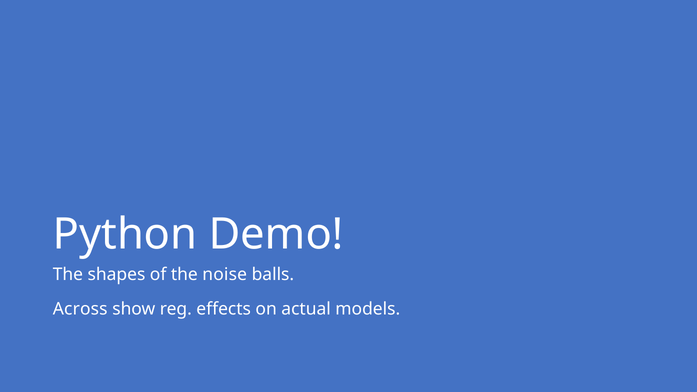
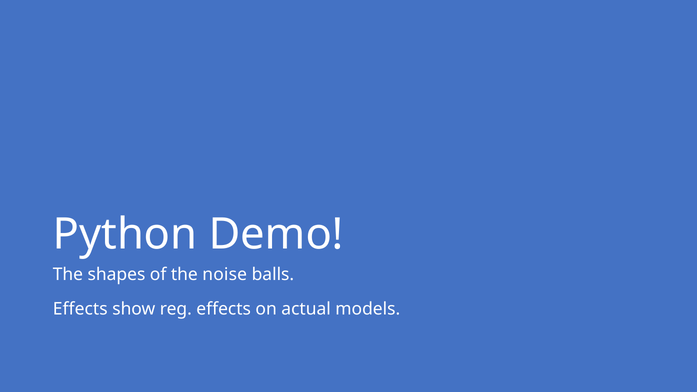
Across: Across -> Effects (80, 309)
